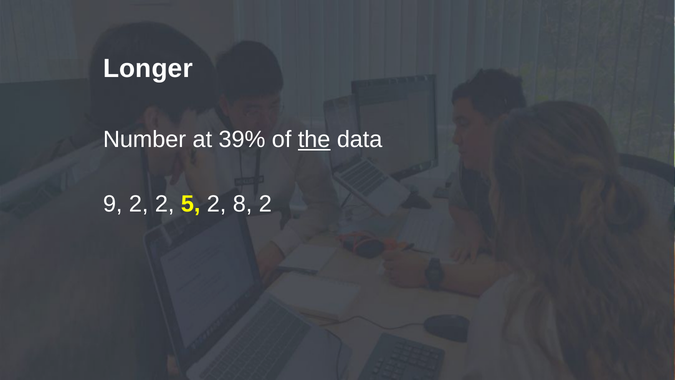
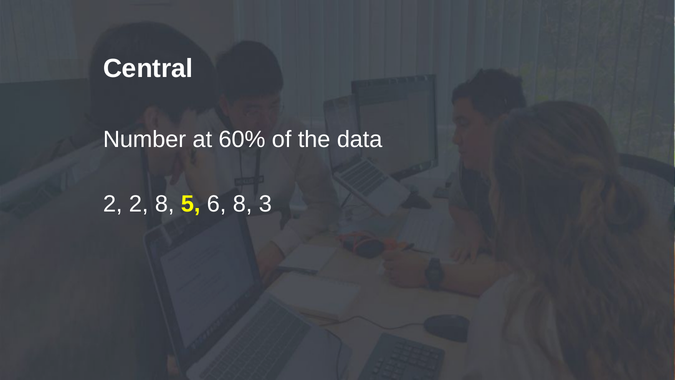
Longer: Longer -> Central (148, 69)
39%: 39% -> 60% (242, 139)
the underline: present -> none (314, 139)
9: 9 -> 2 (113, 204)
2 2: 2 -> 8 (165, 204)
5 2: 2 -> 6 (217, 204)
8 2: 2 -> 3 (265, 204)
